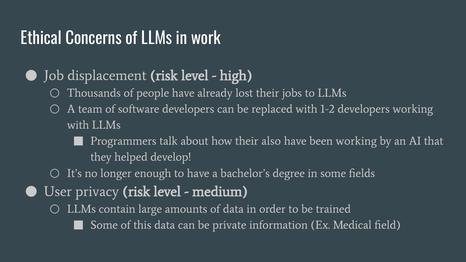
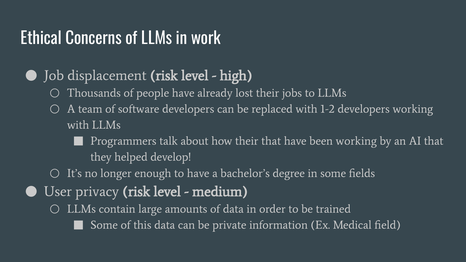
their also: also -> that (271, 141)
